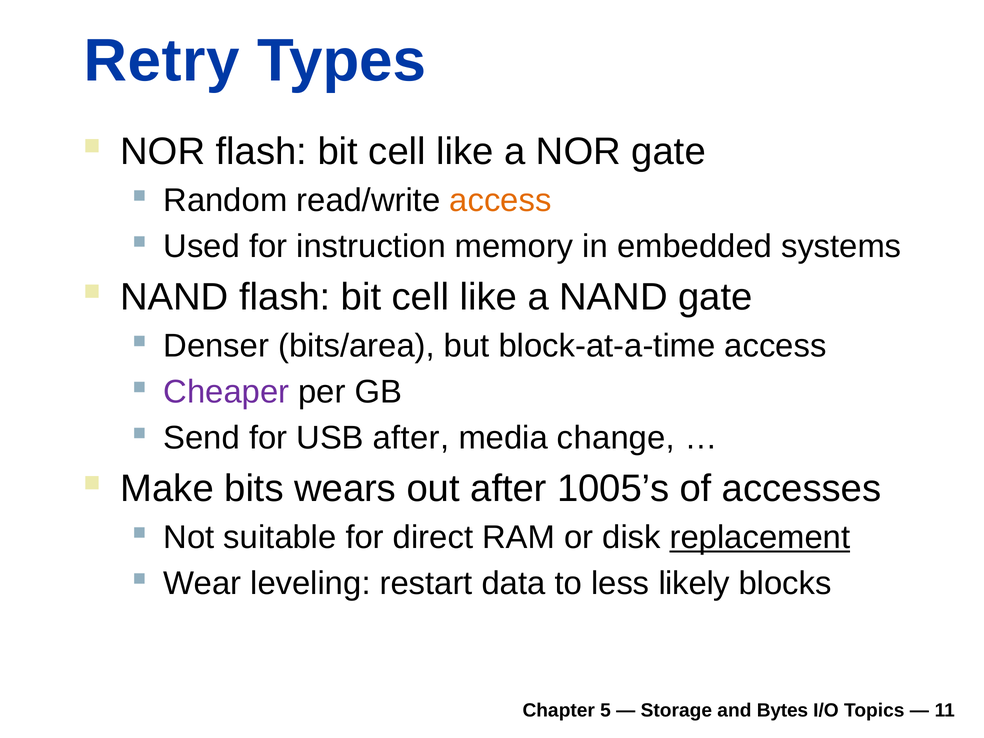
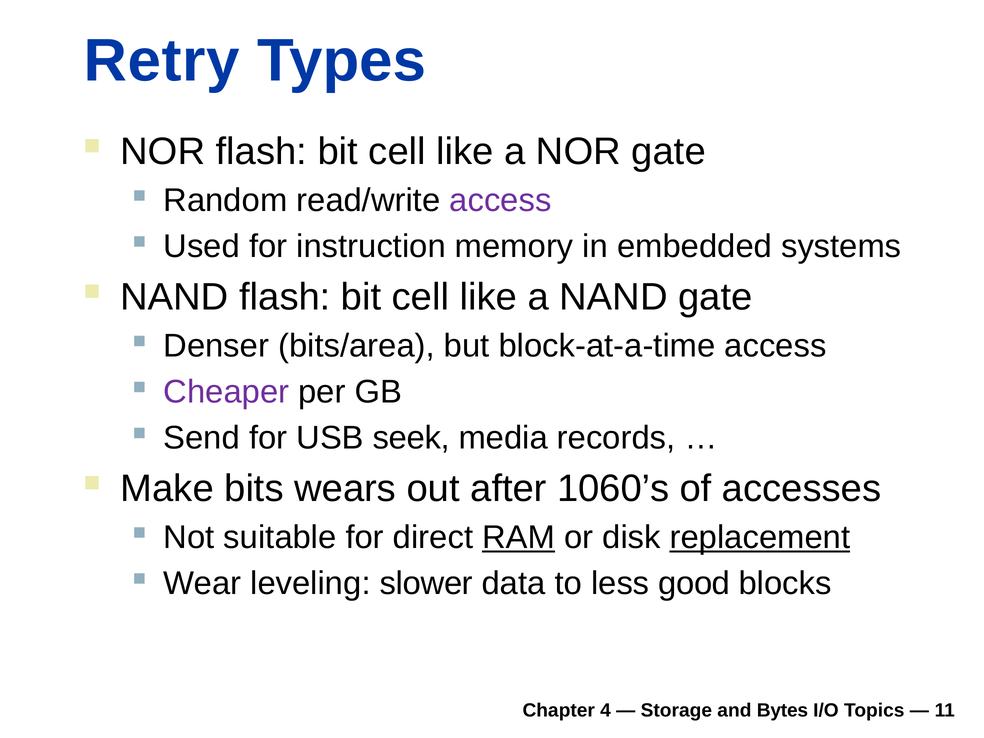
access colour: orange -> purple (500, 200)
USB after: after -> seek (411, 438)
change: change -> records (616, 438)
1005’s: 1005’s -> 1060’s (613, 488)
RAM underline: none -> present (519, 537)
restart: restart -> slower (426, 583)
likely: likely -> good (694, 583)
5: 5 -> 4 (606, 710)
